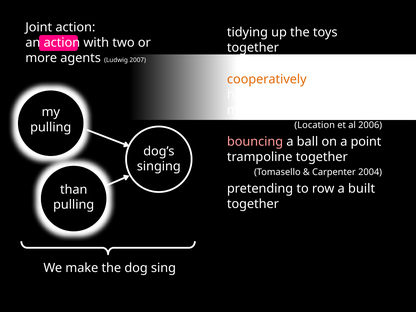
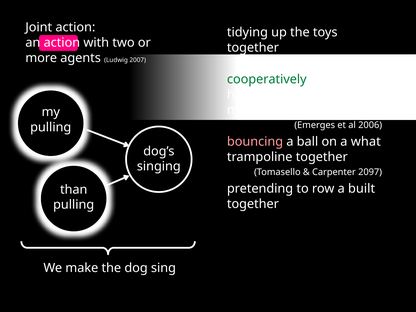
cooperatively colour: orange -> green (267, 79)
Location: Location -> Emerges (315, 125)
point: point -> what (366, 142)
2004: 2004 -> 2097 (370, 172)
